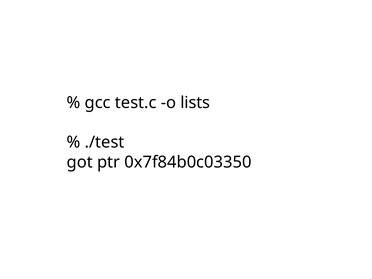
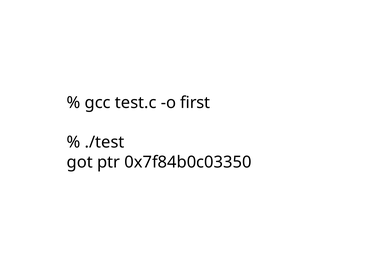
lists: lists -> first (195, 103)
